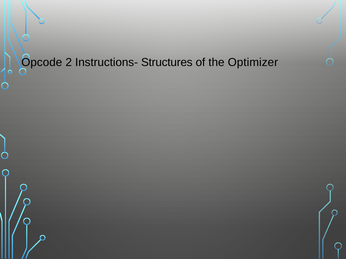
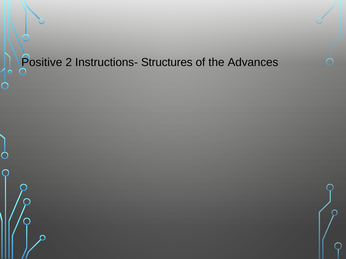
Opcode: Opcode -> Positive (42, 63)
Optimizer: Optimizer -> Advances (253, 63)
